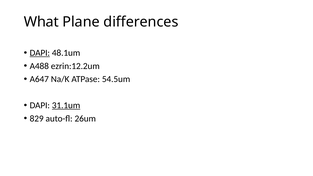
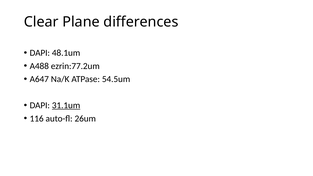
What: What -> Clear (41, 22)
DAPI underline: present -> none (40, 53)
ezrin:12.2um: ezrin:12.2um -> ezrin:77.2um (75, 66)
829: 829 -> 116 (37, 119)
